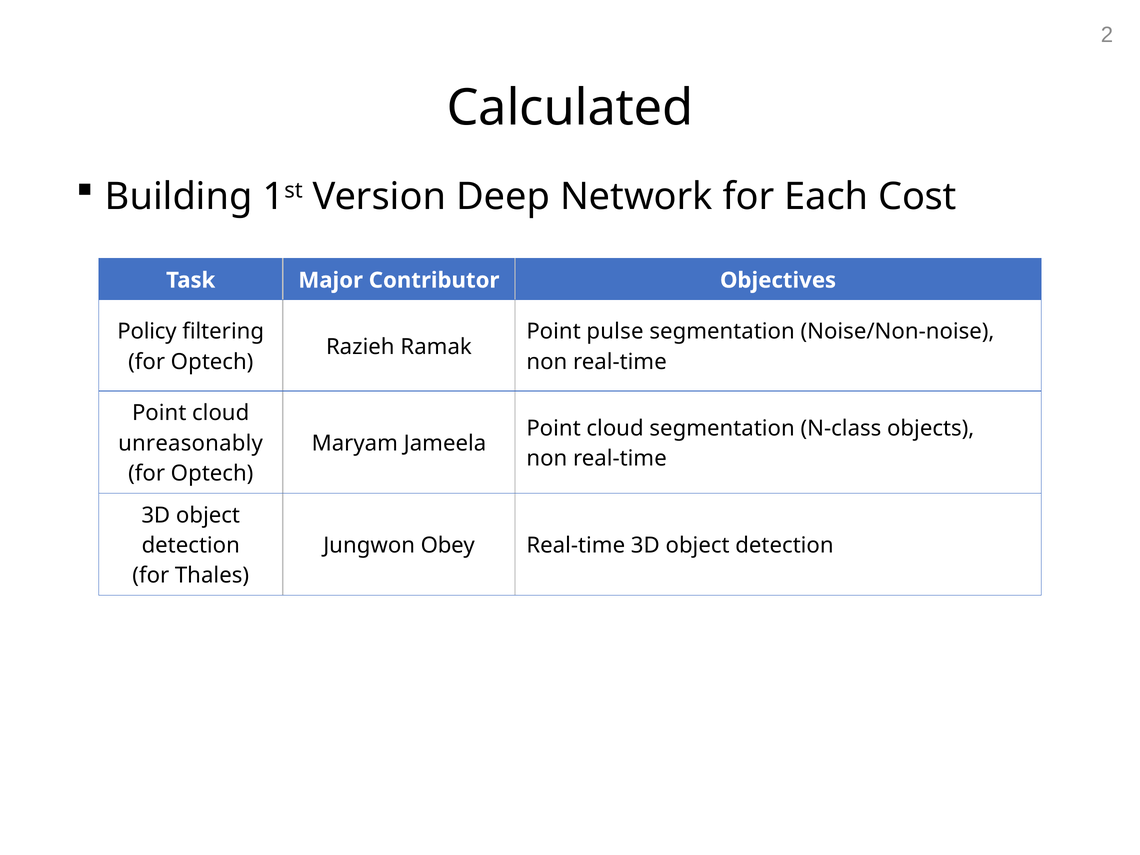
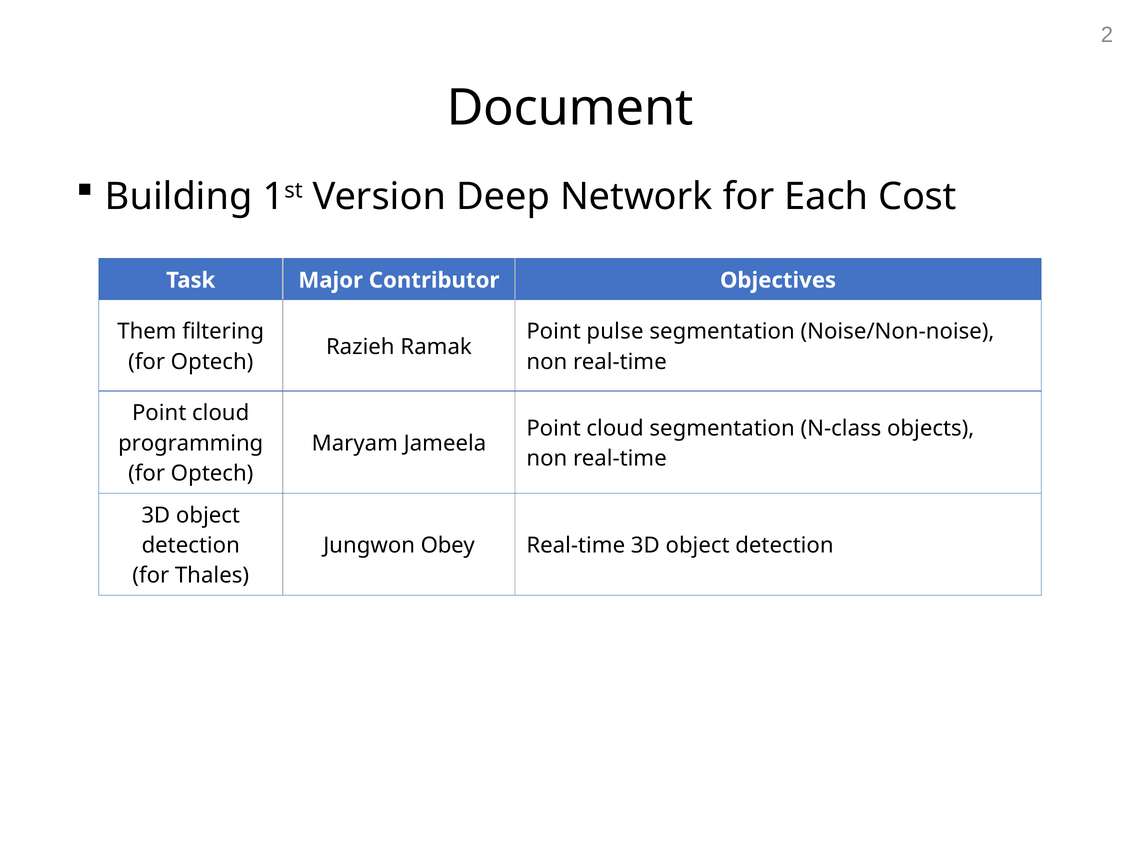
Calculated: Calculated -> Document (570, 108)
Policy: Policy -> Them (147, 332)
unreasonably: unreasonably -> programming (191, 443)
